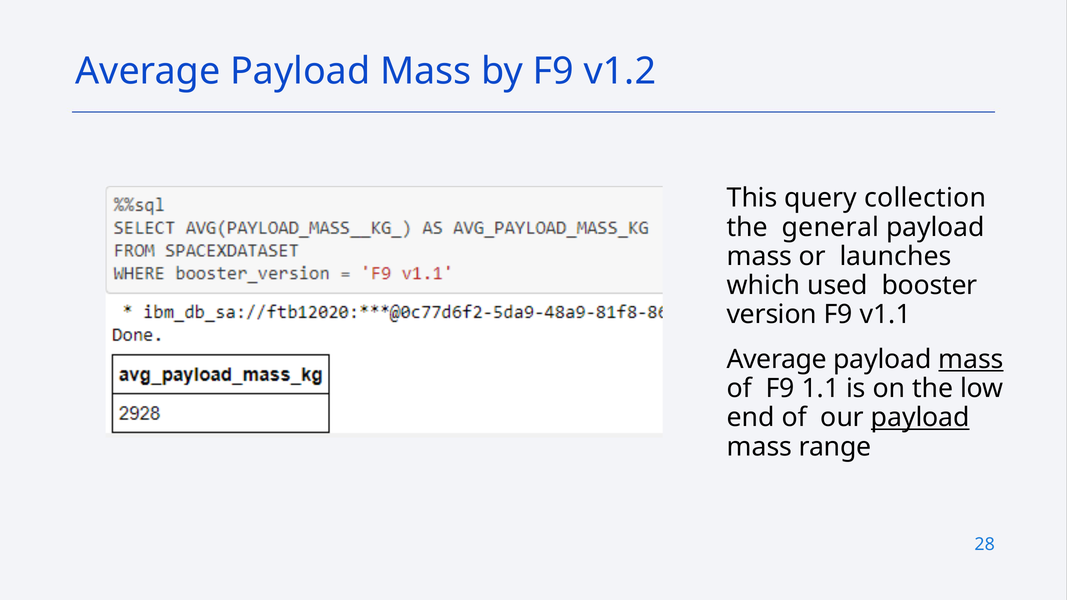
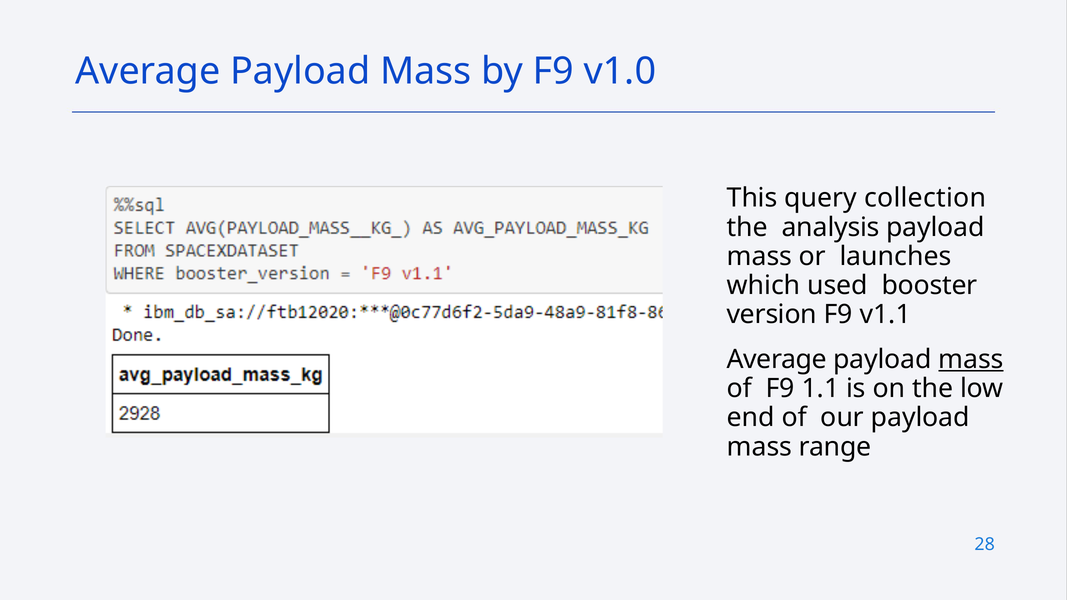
v1.2: v1.2 -> v1.0 (620, 71)
general: general -> analysis (831, 227)
payload underline: present -> none (920, 418)
